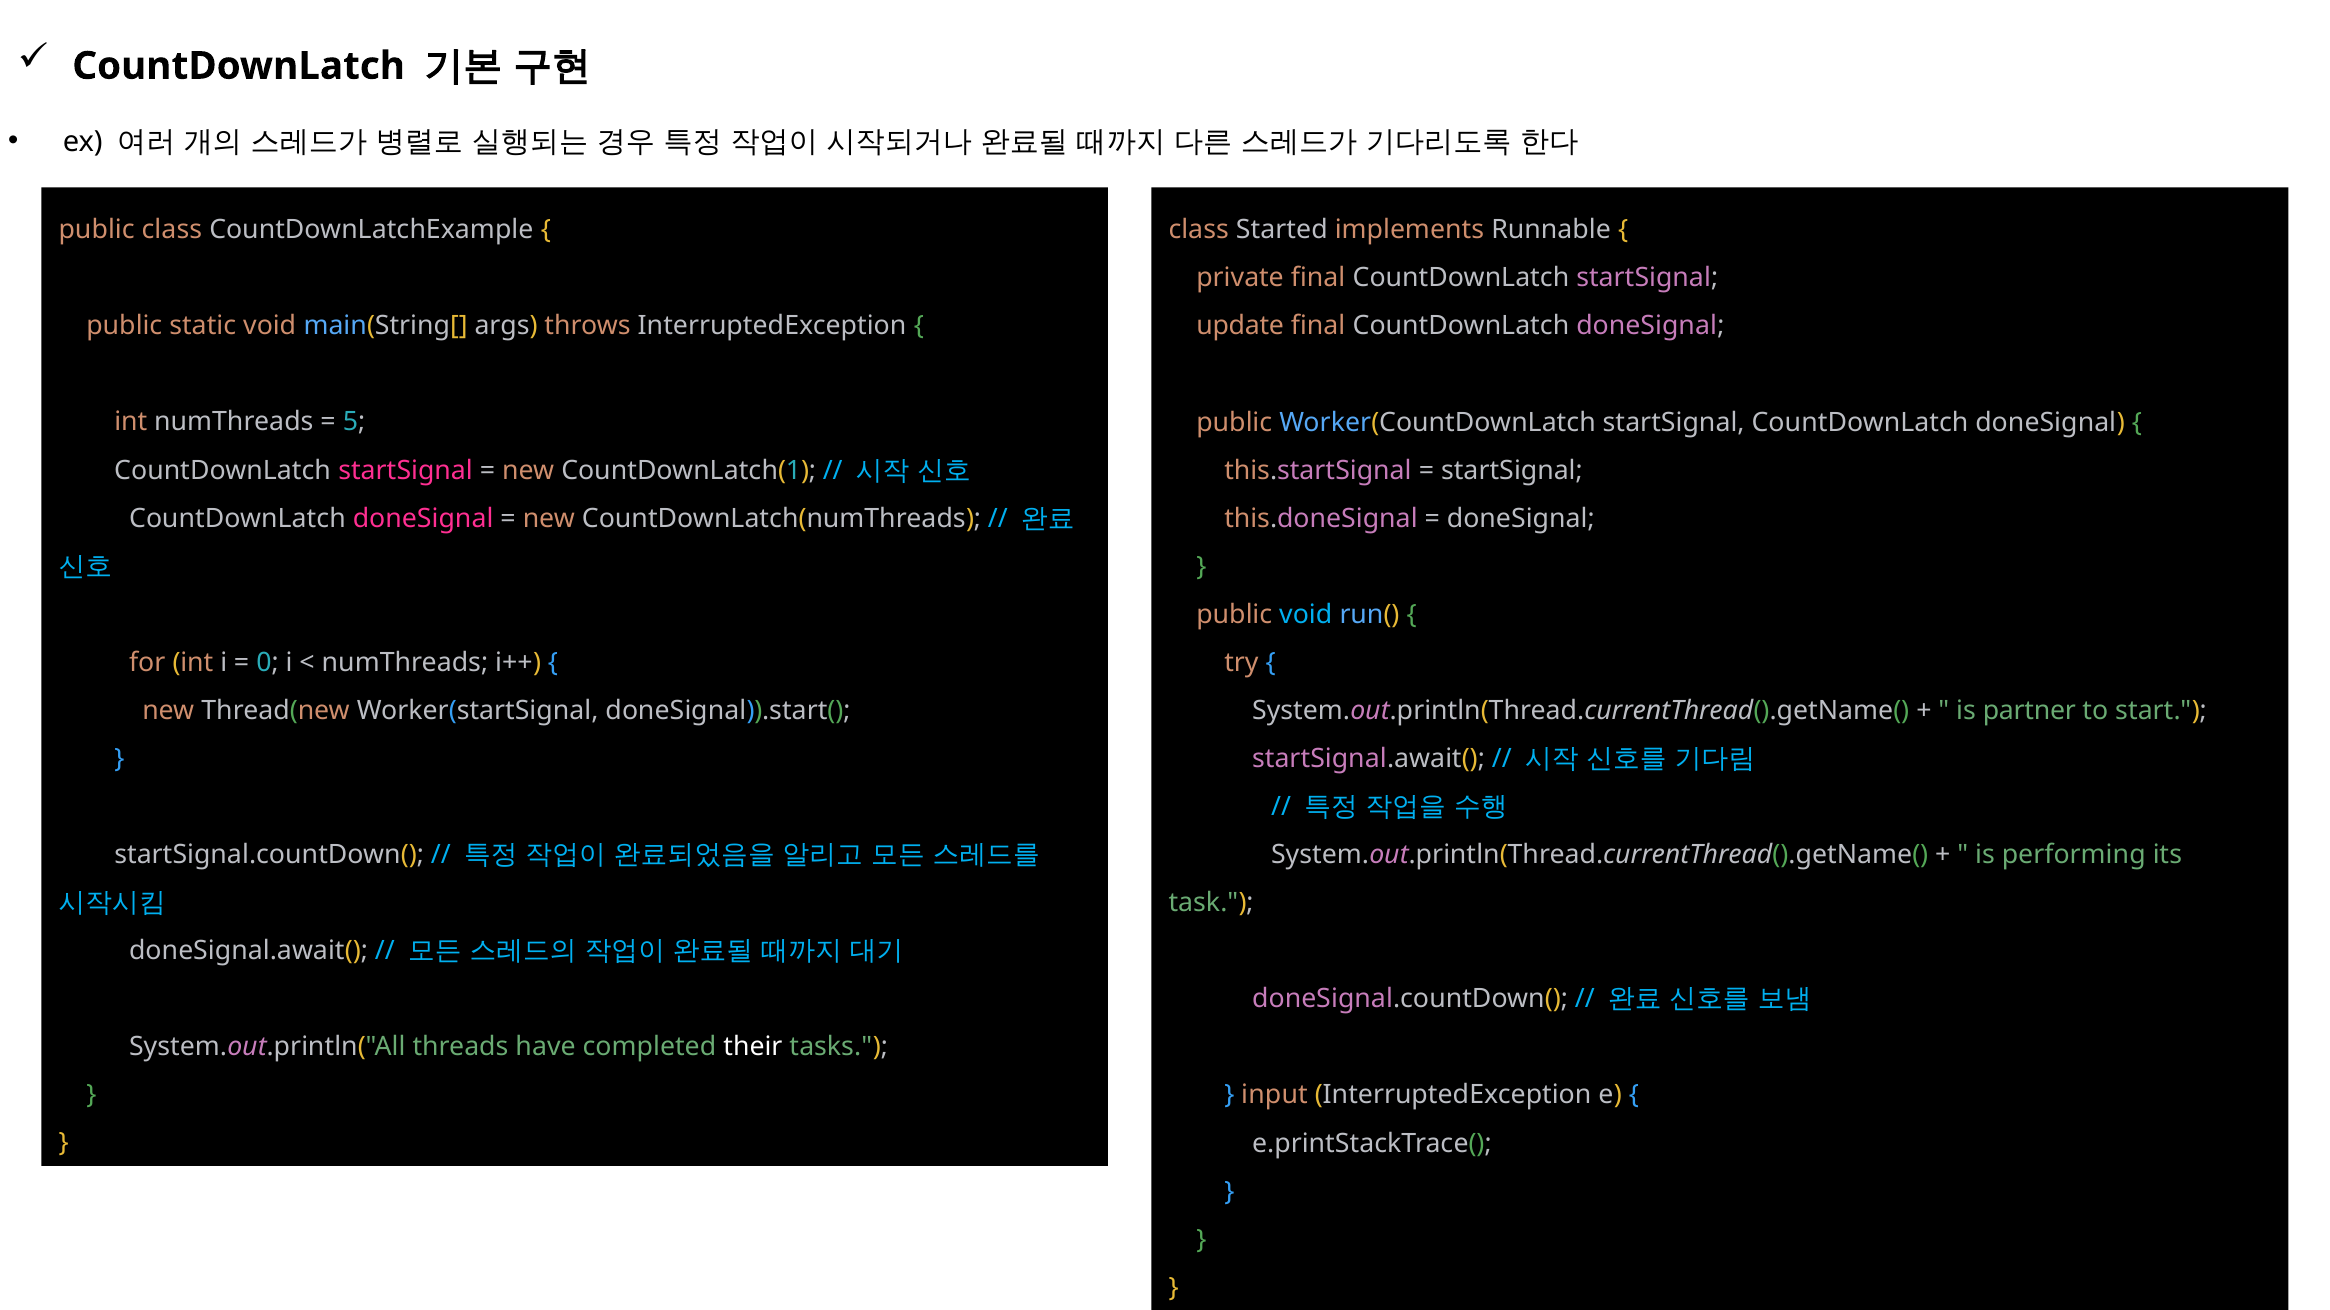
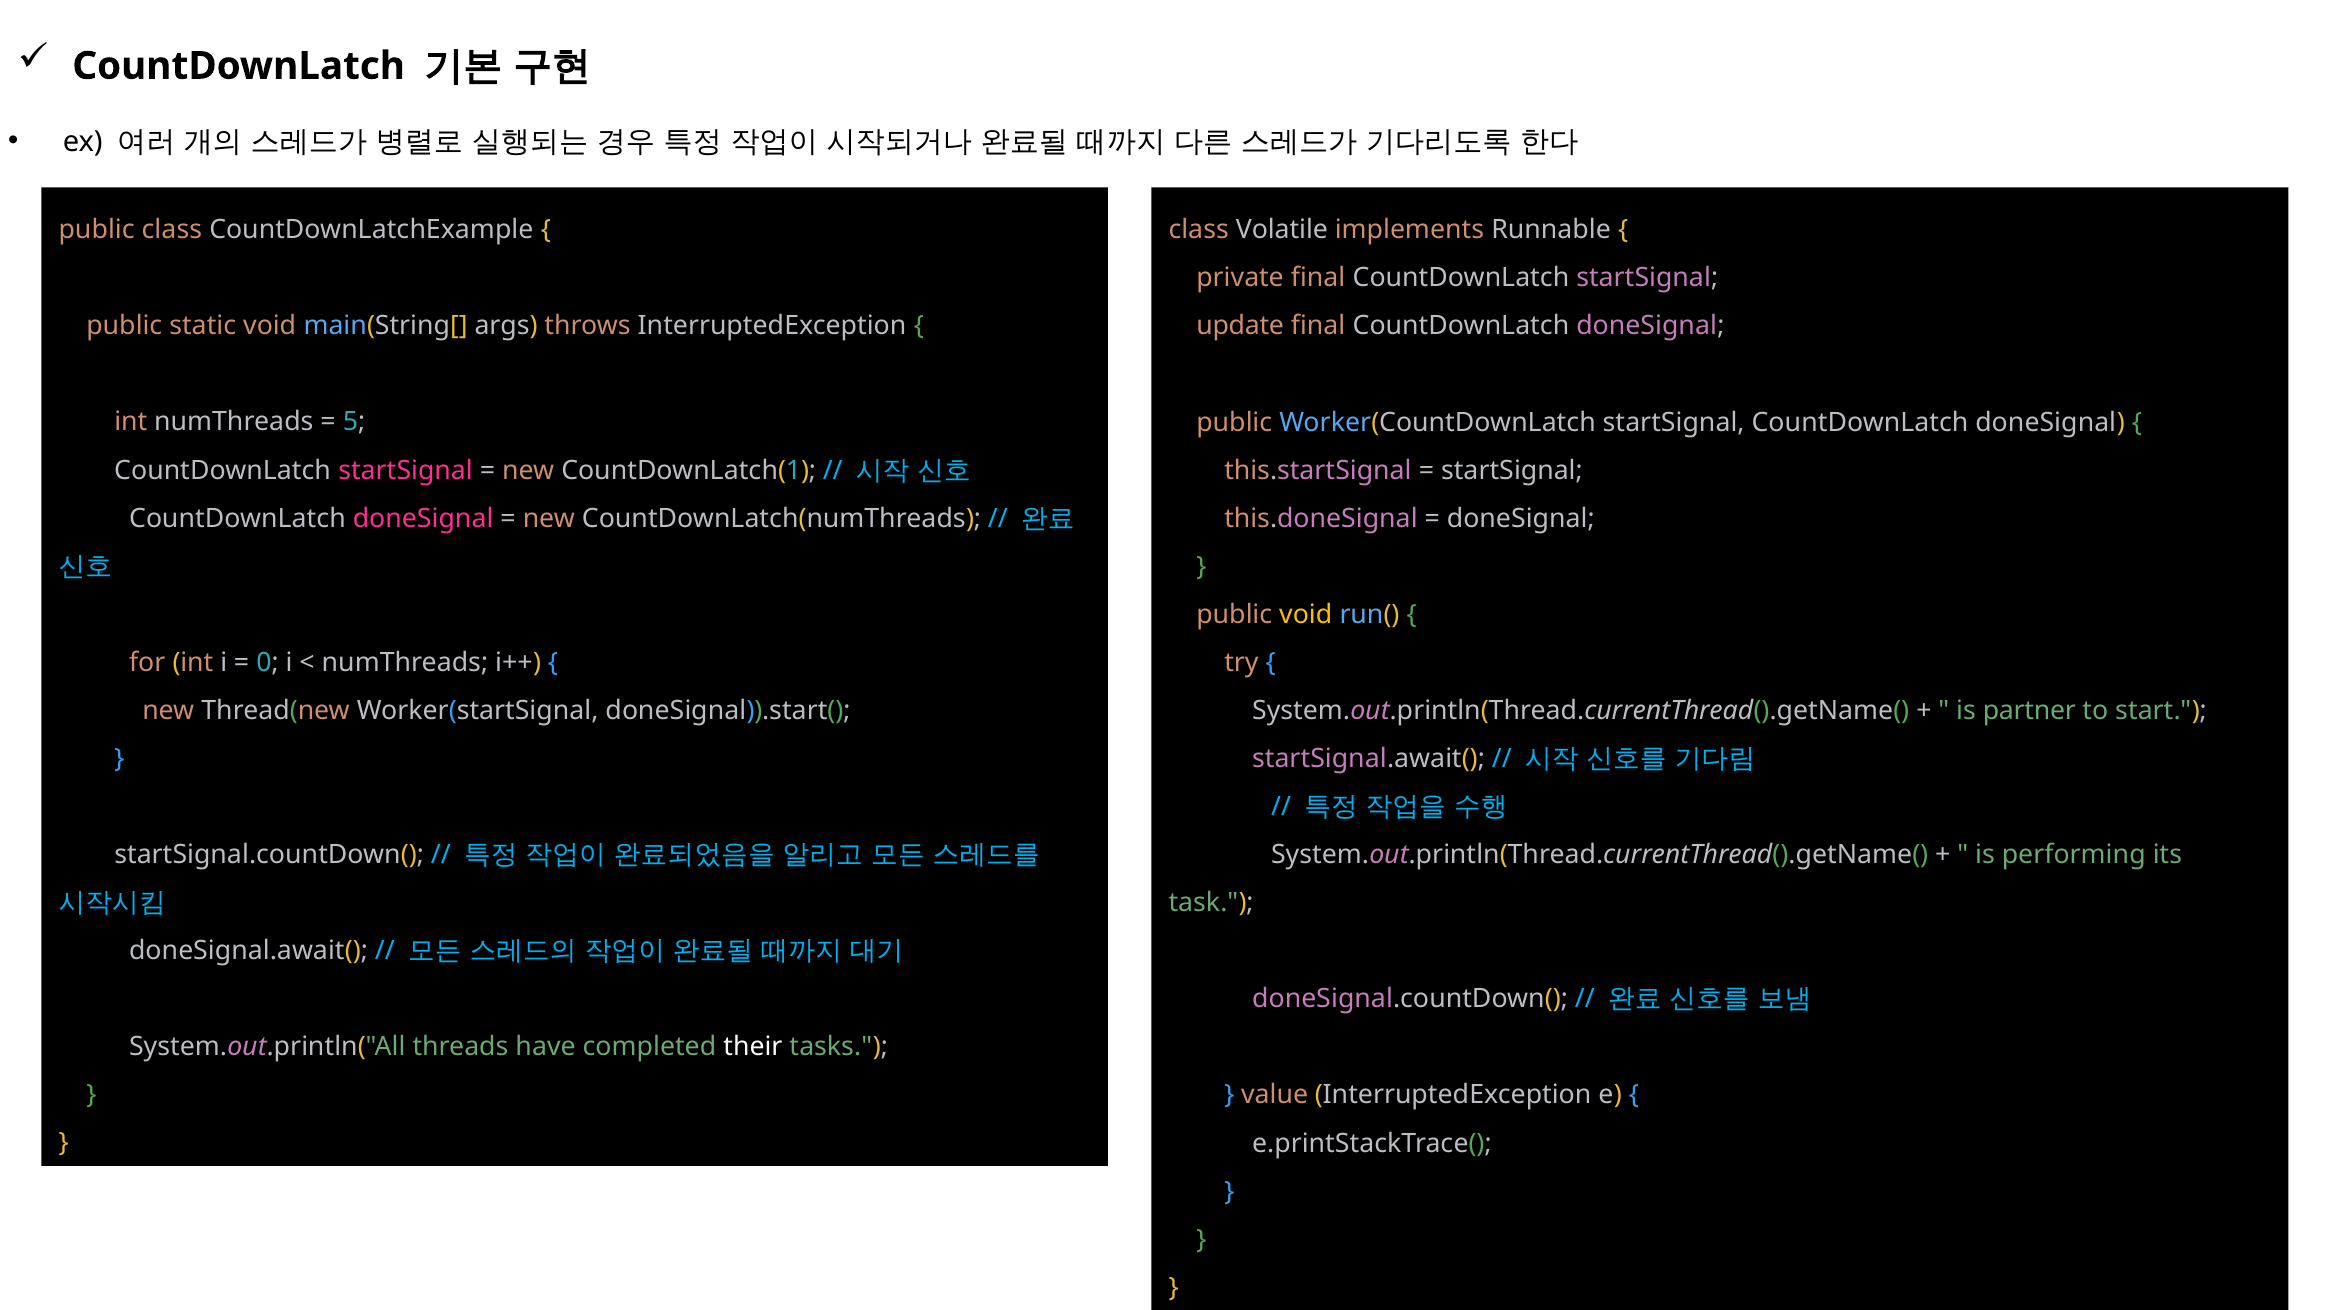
Started: Started -> Volatile (1282, 230)
void colour: light blue -> yellow (1306, 615)
input: input -> value (1275, 1096)
